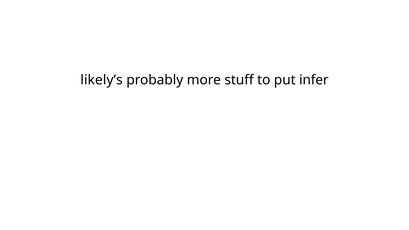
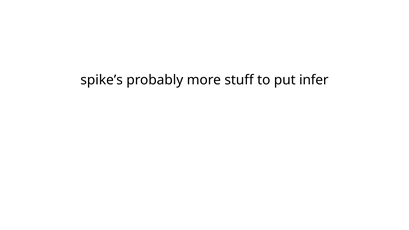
likely’s: likely’s -> spike’s (102, 80)
